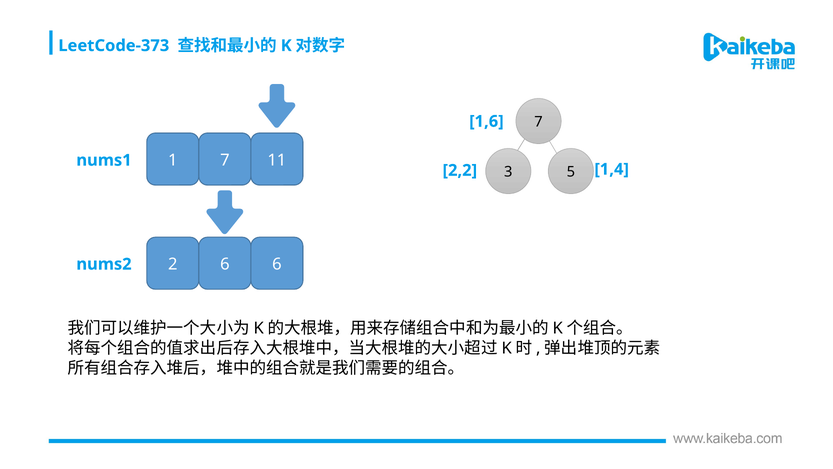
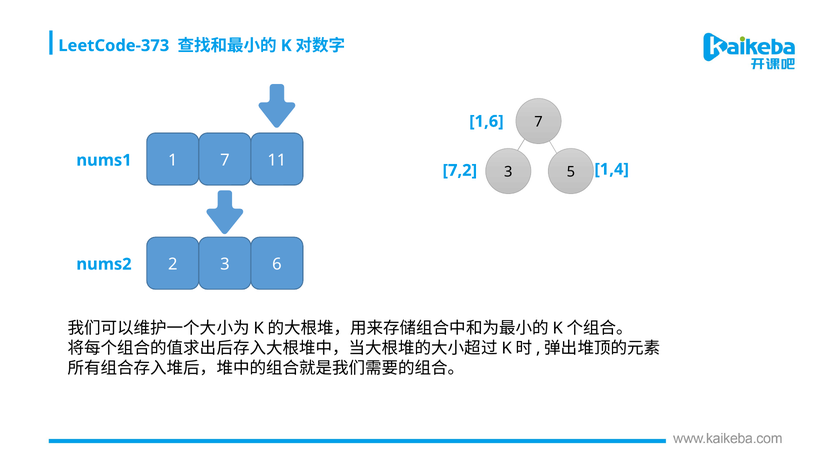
2,2: 2,2 -> 7,2 (460, 170)
2 6: 6 -> 3 (225, 264)
